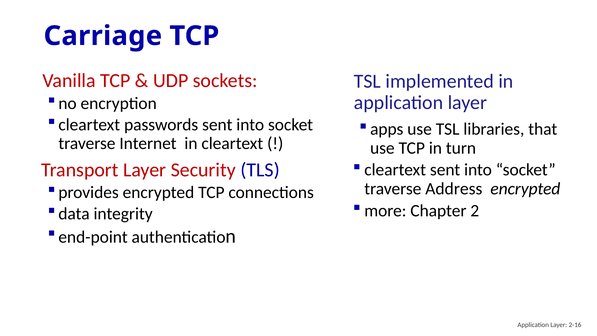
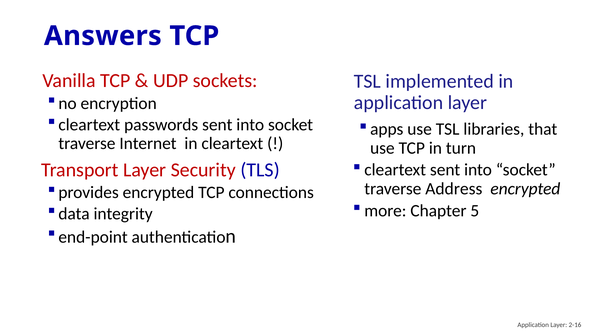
Carriage: Carriage -> Answers (103, 36)
2: 2 -> 5 (475, 211)
